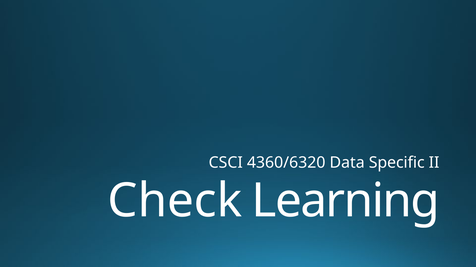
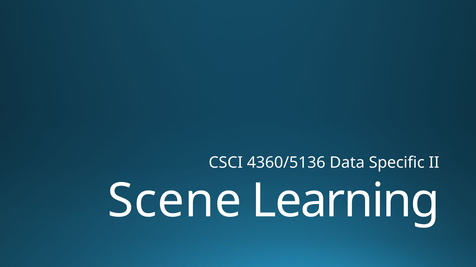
4360/6320: 4360/6320 -> 4360/5136 (286, 163)
Check: Check -> Scene (175, 201)
